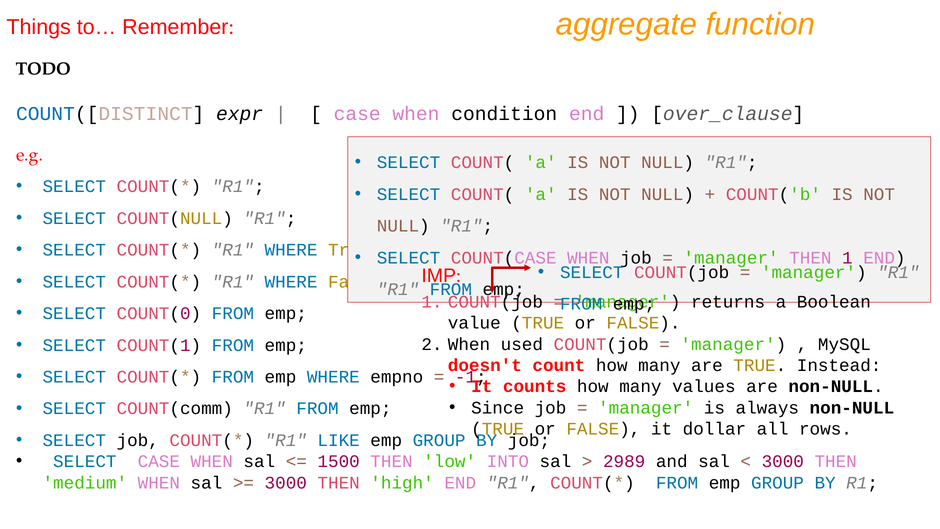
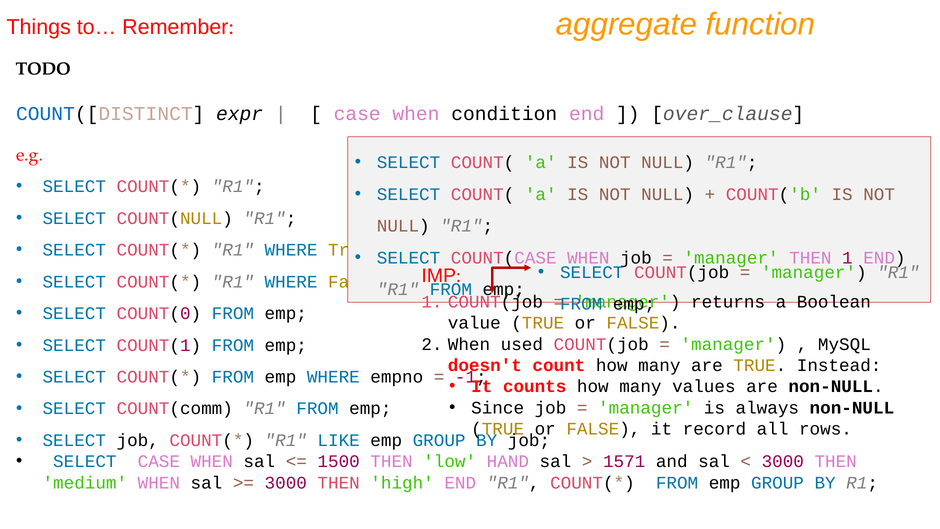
dollar: dollar -> record (714, 429)
INTO: INTO -> HAND (508, 461)
2989: 2989 -> 1571 (624, 461)
